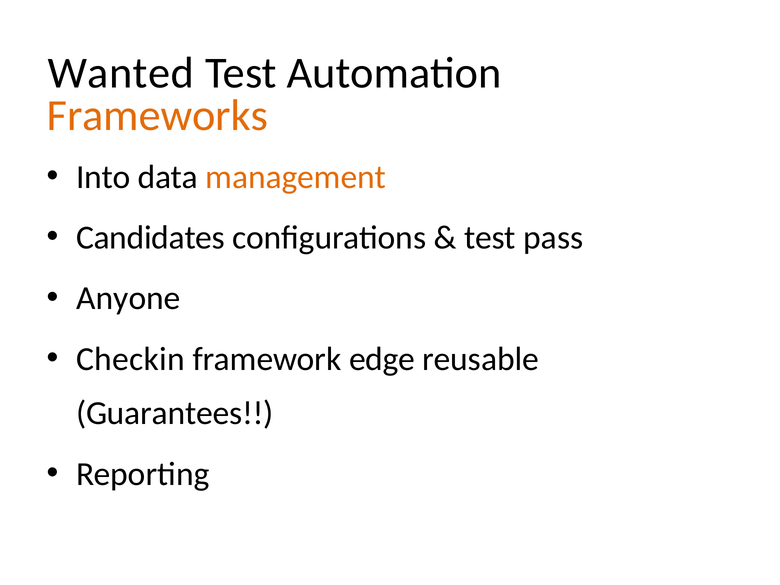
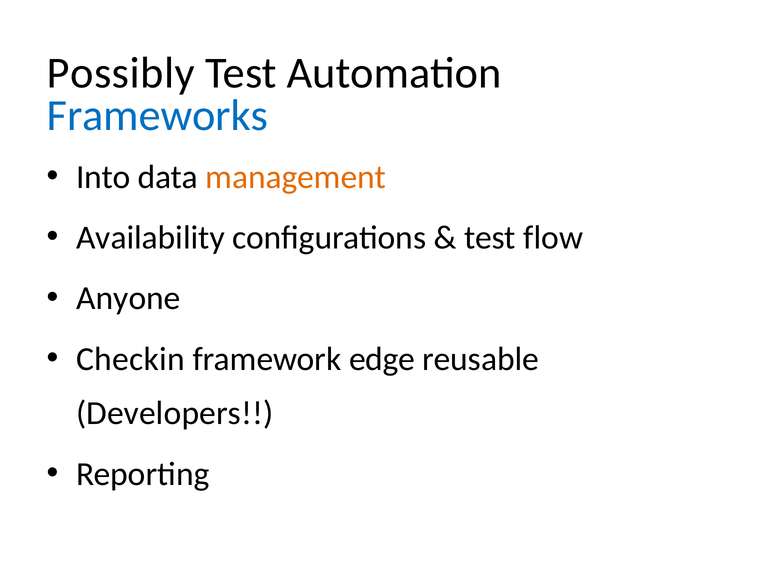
Wanted: Wanted -> Possibly (121, 73)
Frameworks colour: orange -> blue (157, 116)
Candidates: Candidates -> Availability (150, 238)
pass: pass -> flow (553, 238)
Guarantees: Guarantees -> Developers (175, 413)
